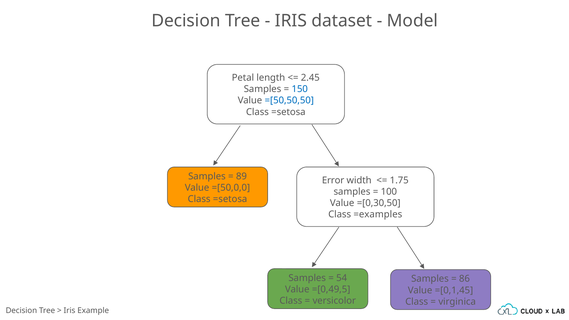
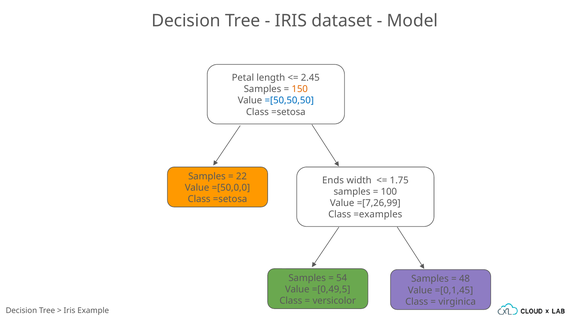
150 colour: blue -> orange (300, 89)
89: 89 -> 22 (241, 176)
Error: Error -> Ends (333, 180)
=[0,30,50: =[0,30,50 -> =[7,26,99 (379, 203)
86: 86 -> 48 (464, 279)
